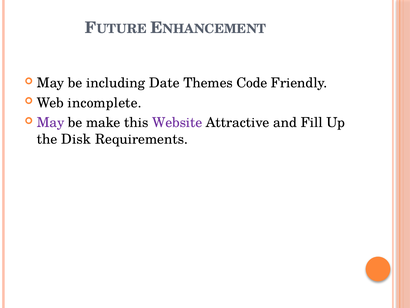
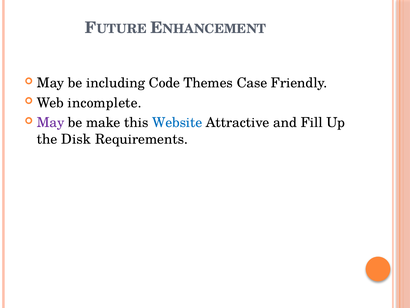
Date: Date -> Code (164, 83)
Code: Code -> Case (252, 83)
Website colour: purple -> blue (177, 123)
